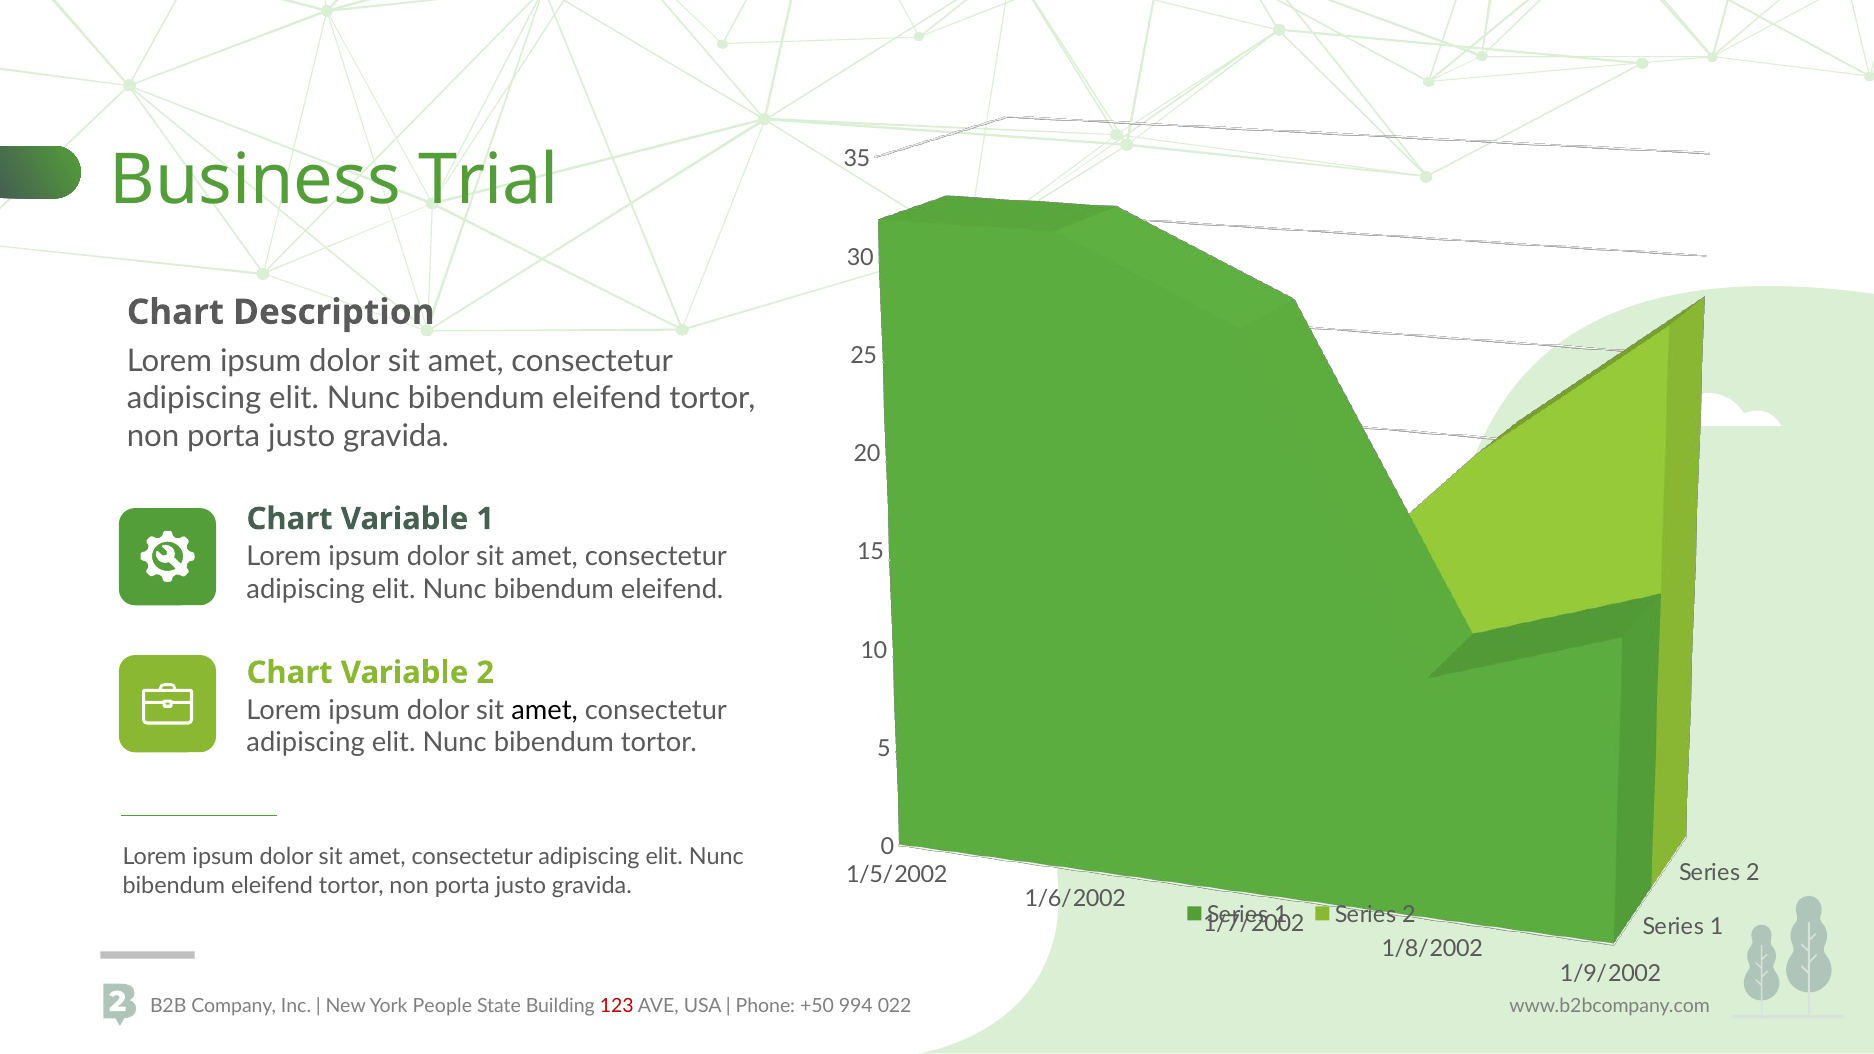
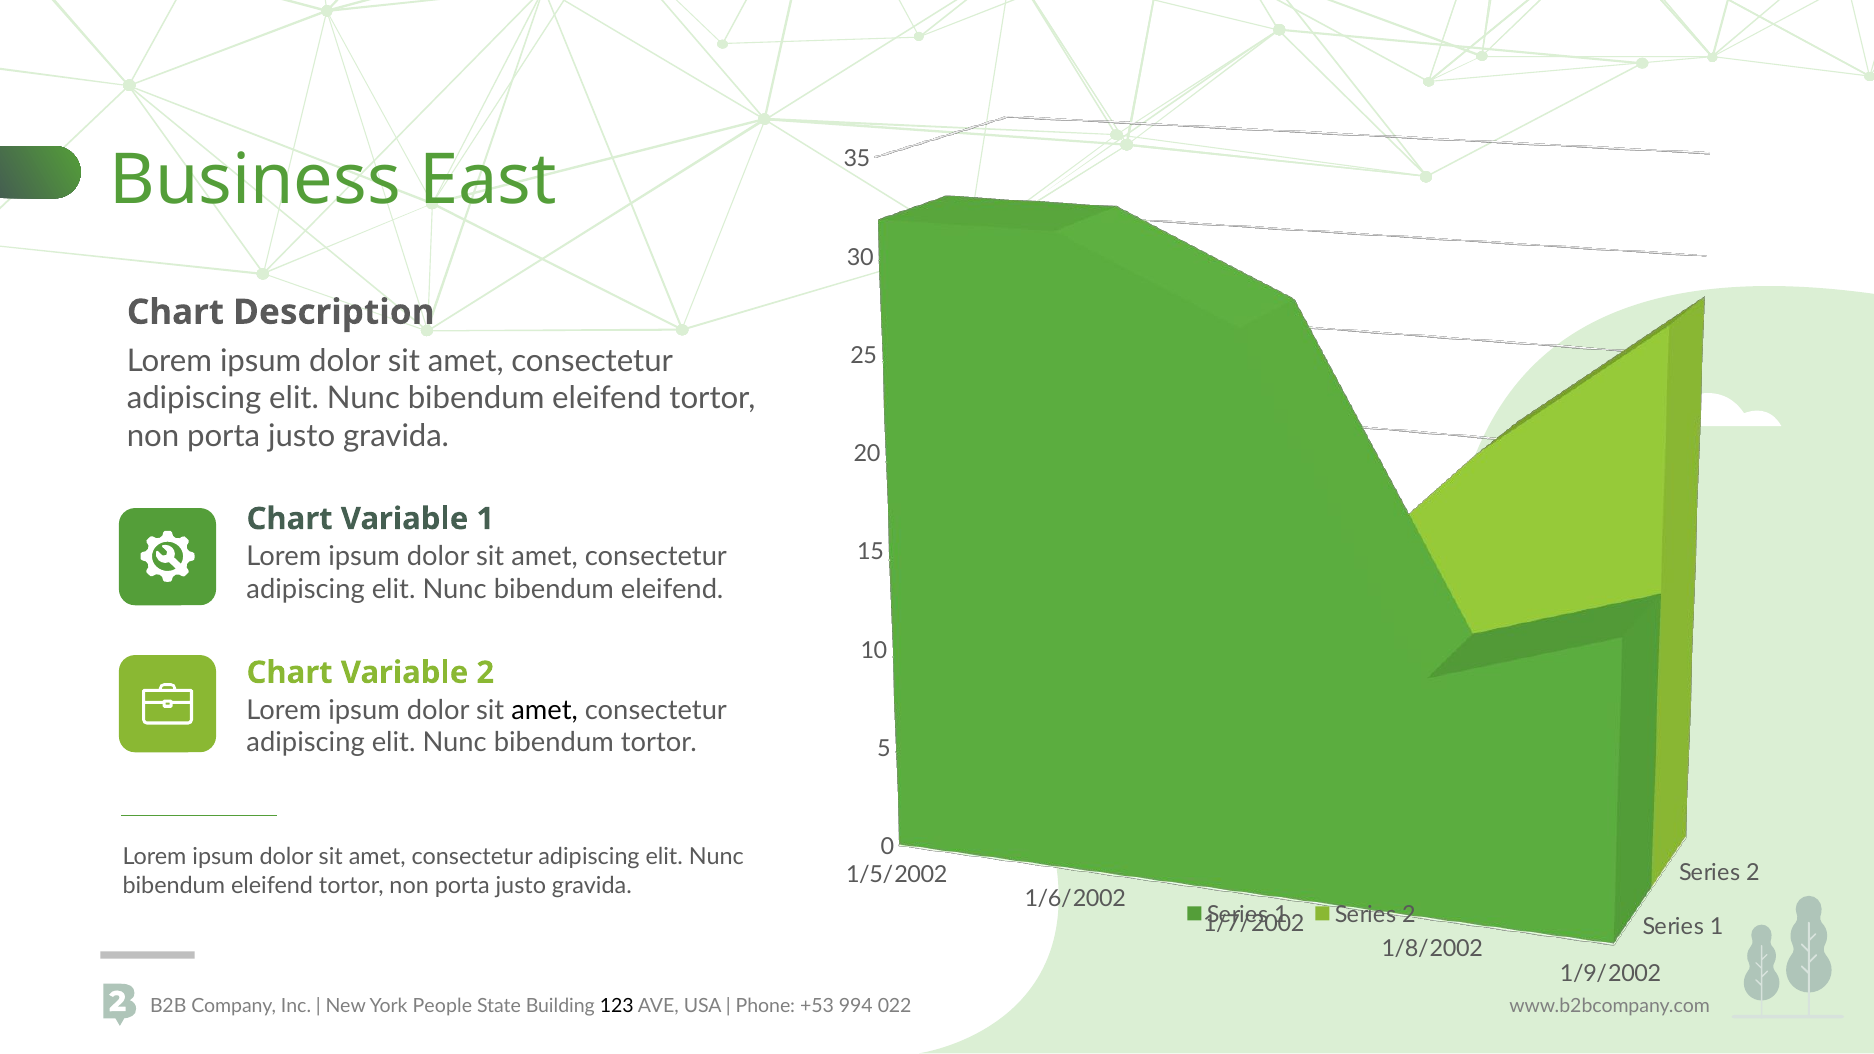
Trial: Trial -> East (488, 180)
123 colour: red -> black (617, 1006)
+50: +50 -> +53 (817, 1006)
